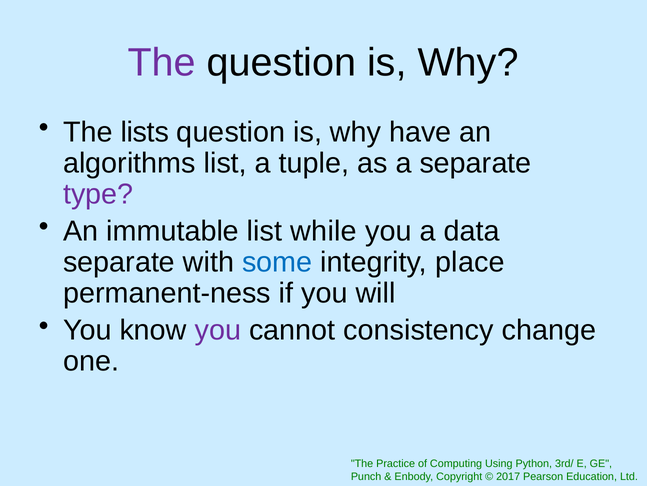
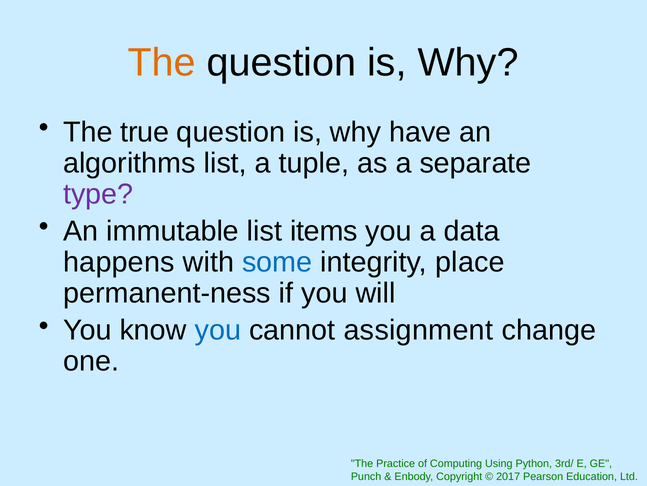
The colour: purple -> orange (162, 63)
lists: lists -> true (145, 132)
while: while -> items (324, 231)
separate: separate -> happens (119, 262)
you colour: purple -> blue (218, 330)
consistency: consistency -> assignment (418, 330)
